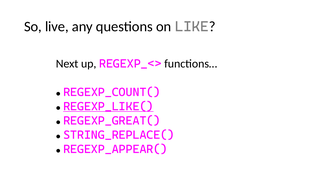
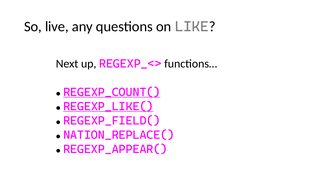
REGEXP_COUNT( underline: none -> present (112, 92)
REGEXP_GREAT(: REGEXP_GREAT( -> REGEXP_FIELD( (112, 120)
STRING_REPLACE(: STRING_REPLACE( -> NATION_REPLACE( (119, 135)
